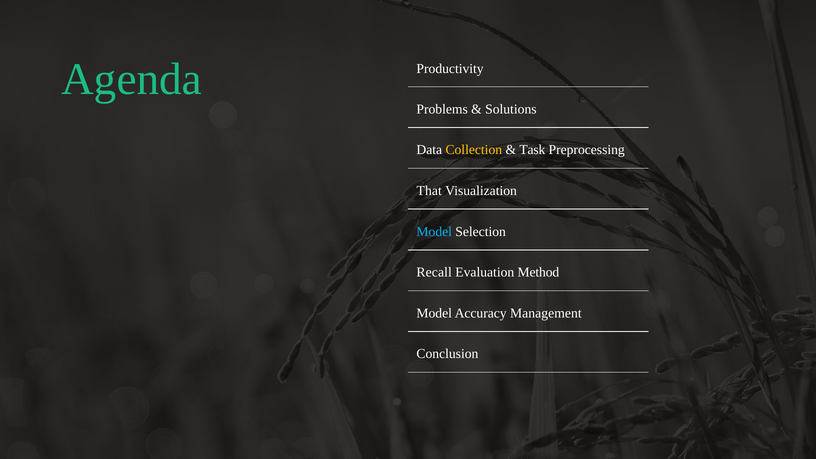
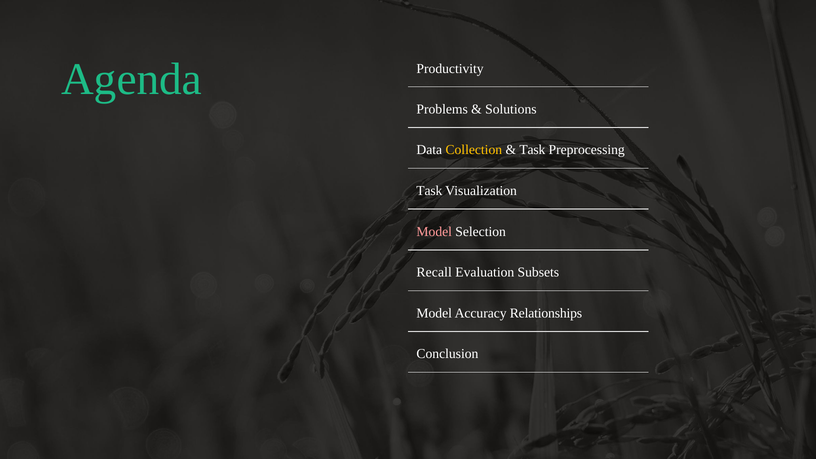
That: That -> Task (429, 191)
Model colour: light blue -> pink (434, 232)
Method: Method -> Subsets (538, 272)
Management: Management -> Relationships (546, 313)
